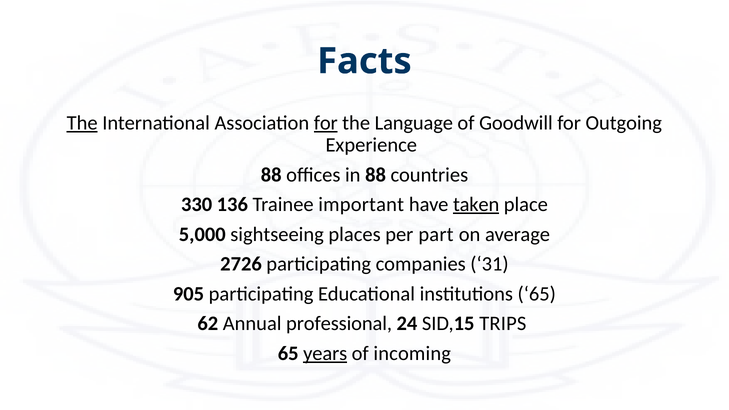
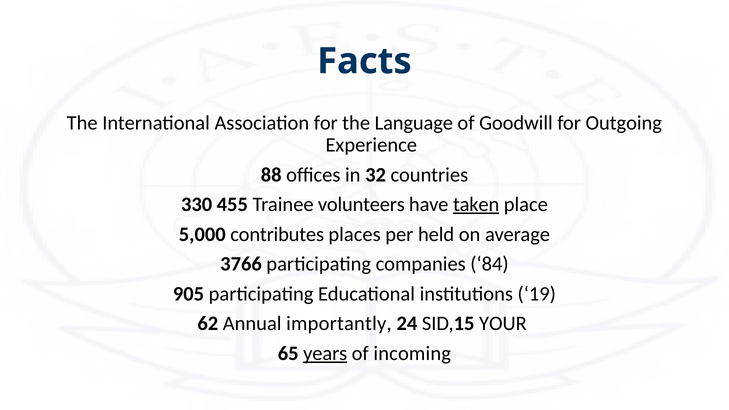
The underline: present -> none (82, 123)
for underline: present -> none (326, 123)
in 88: 88 -> 32 (376, 175)
136: 136 -> 455 (232, 205)
important: important -> volunteers (361, 205)
sightseeing: sightseeing -> contributes (277, 234)
part: part -> held (436, 234)
2726: 2726 -> 3766 (241, 264)
31: 31 -> 84 (489, 264)
institutions 65: 65 -> 19 (537, 294)
professional: professional -> importantly (339, 324)
TRIPS: TRIPS -> YOUR (503, 324)
